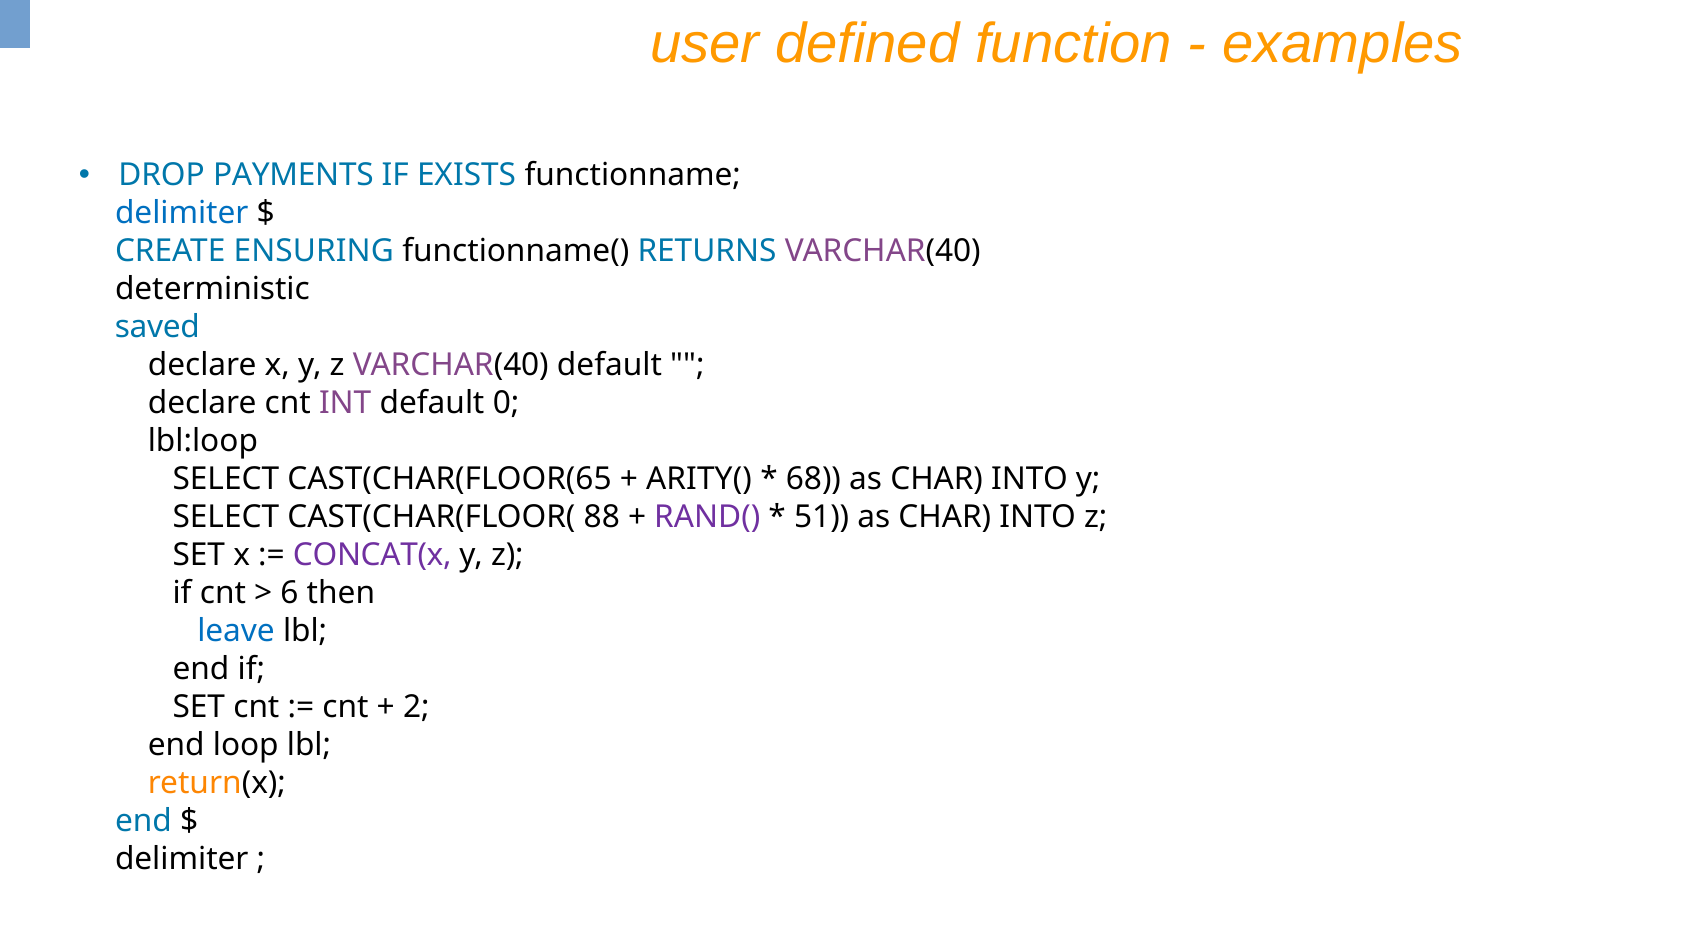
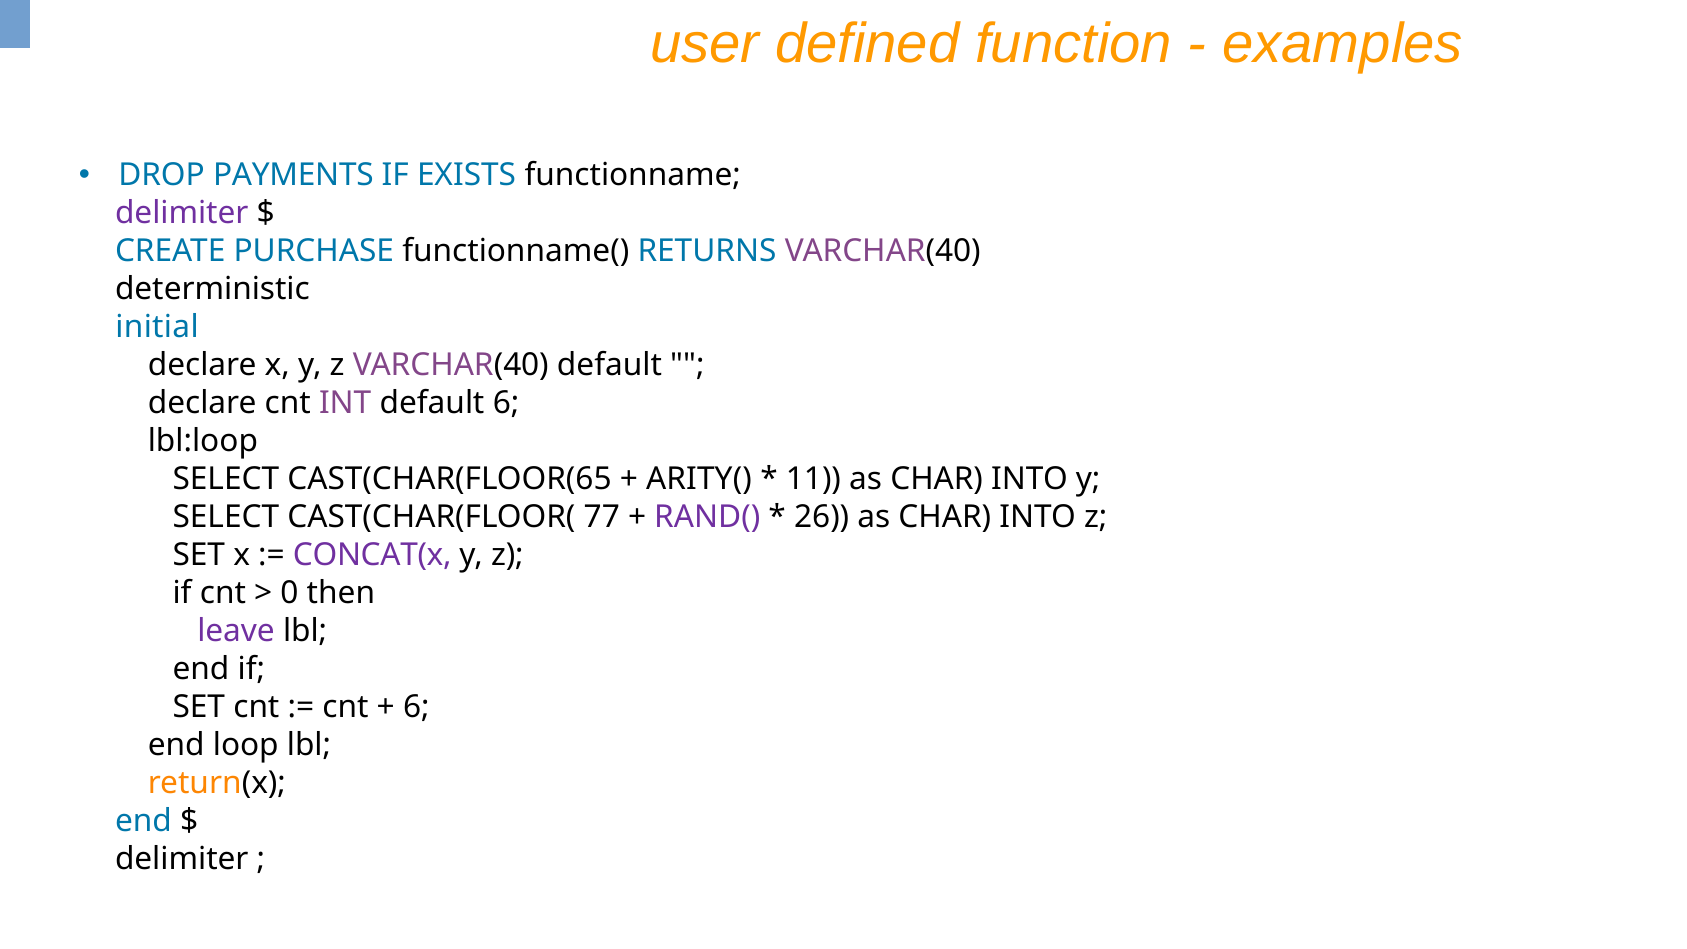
delimiter colour: blue -> purple (182, 213)
ENSURING: ENSURING -> PURCHASE (314, 251)
saved: saved -> initial (157, 327)
default 0: 0 -> 6 (506, 403)
68: 68 -> 11 (813, 479)
88: 88 -> 77 (602, 517)
51: 51 -> 26 (822, 517)
6: 6 -> 0 (289, 593)
leave colour: blue -> purple (236, 631)
2: 2 -> 6 (416, 707)
